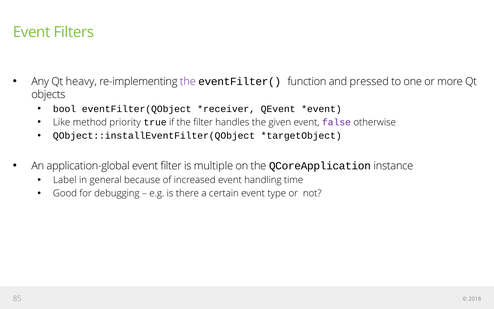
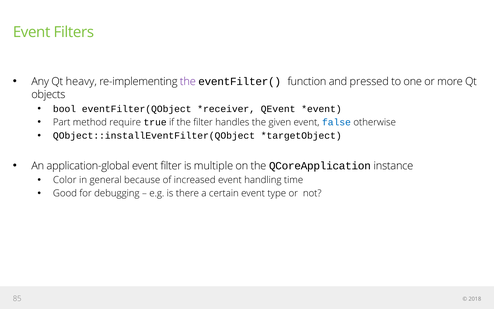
Like: Like -> Part (62, 122)
priority: priority -> require (125, 122)
false colour: purple -> blue (336, 122)
Label: Label -> Color (65, 180)
